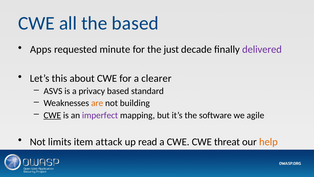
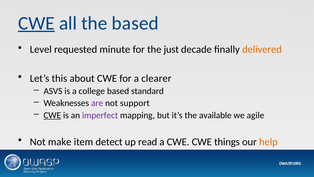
CWE underline: none -> present (36, 23)
Apps: Apps -> Level (41, 49)
delivered colour: purple -> orange (262, 49)
privacy: privacy -> college (92, 91)
are colour: orange -> purple (97, 103)
building: building -> support (135, 103)
software: software -> available (215, 115)
limits: limits -> make (60, 142)
attack: attack -> detect (109, 142)
threat: threat -> things (227, 142)
